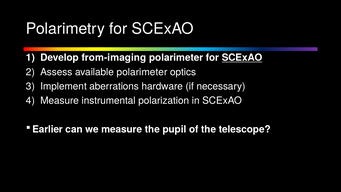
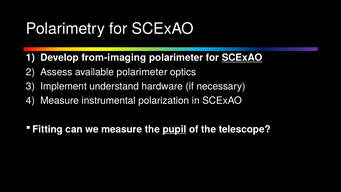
aberrations: aberrations -> understand (114, 86)
Earlier: Earlier -> Fitting (48, 129)
pupil underline: none -> present (174, 129)
